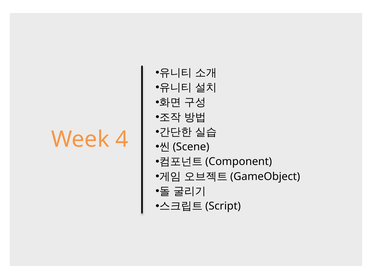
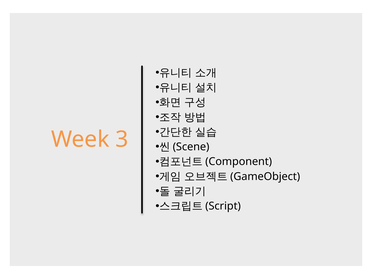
4: 4 -> 3 (122, 139)
